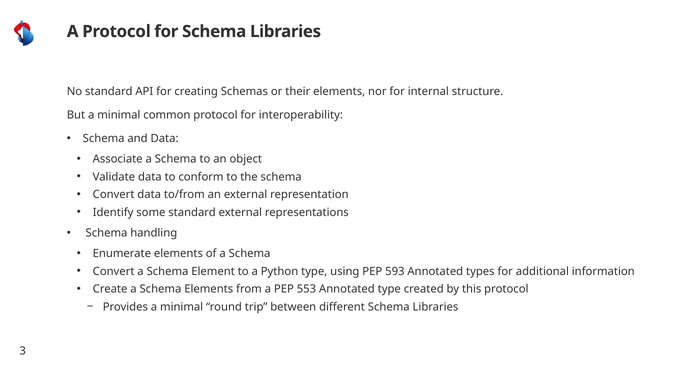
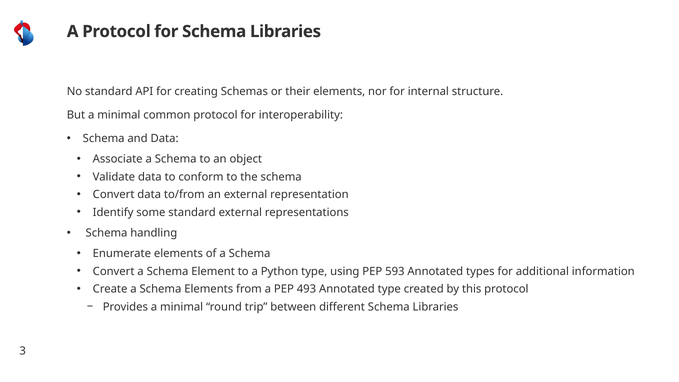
553: 553 -> 493 (306, 289)
